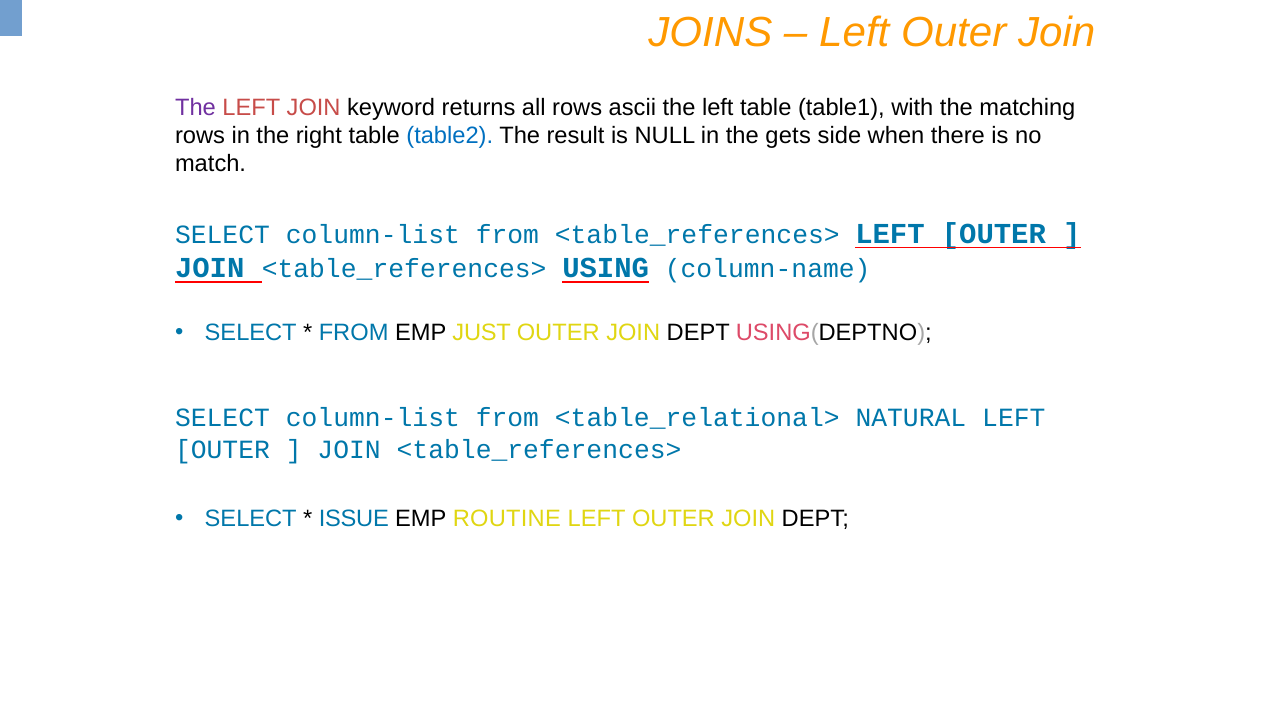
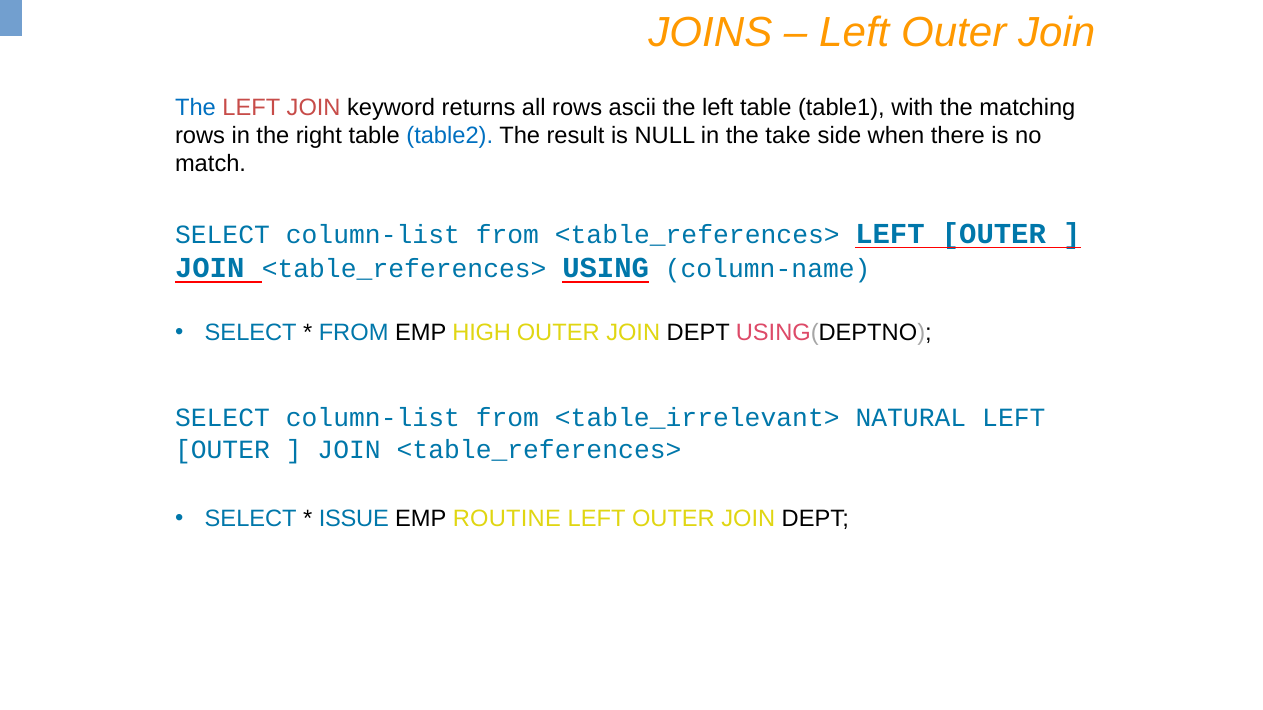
The colour: purple -> blue (195, 107)
gets: gets -> take (788, 136)
JUST: JUST -> HIGH (482, 333)
<table_relational>: <table_relational> -> <table_irrelevant> (697, 418)
